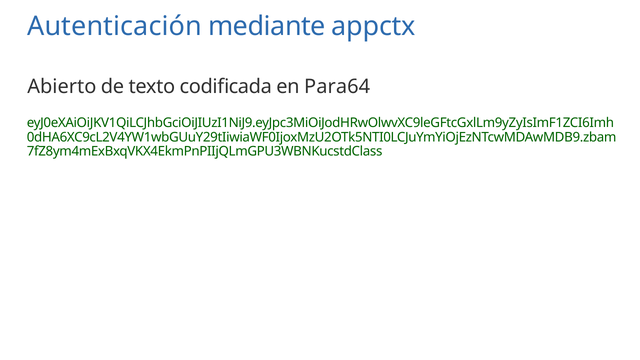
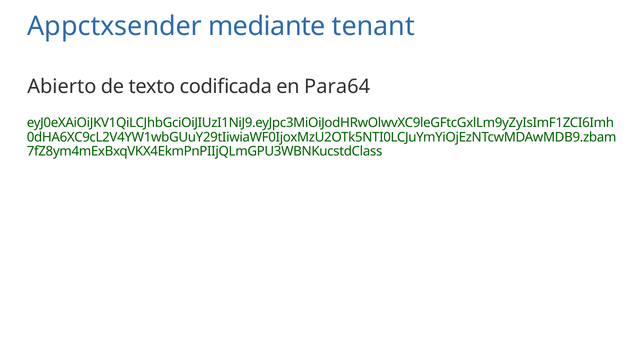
Autenticación: Autenticación -> Appctxsender (115, 26)
appctx: appctx -> tenant (373, 26)
